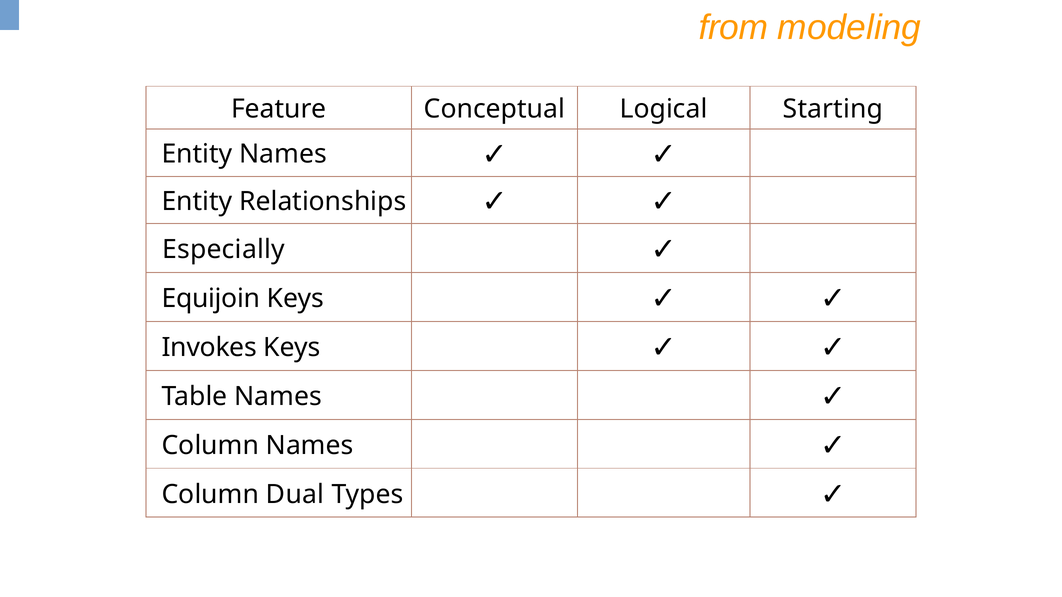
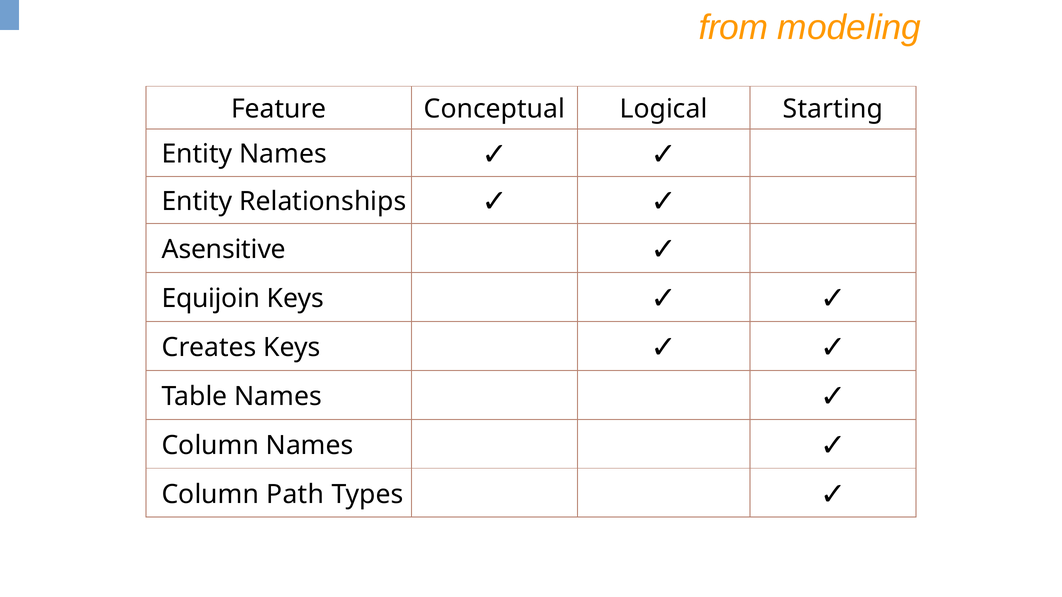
Especially: Especially -> Asensitive (224, 250)
Invokes: Invokes -> Creates (209, 348)
Dual: Dual -> Path (295, 495)
